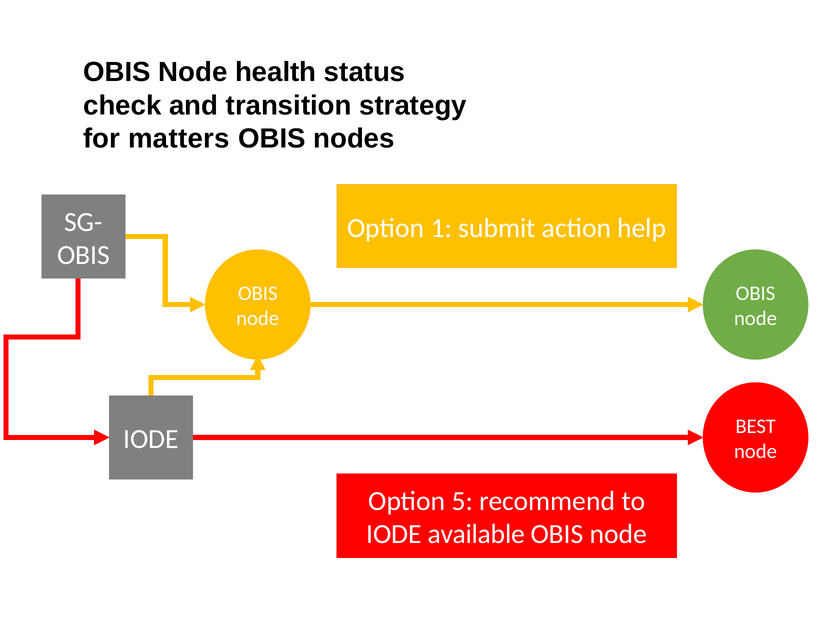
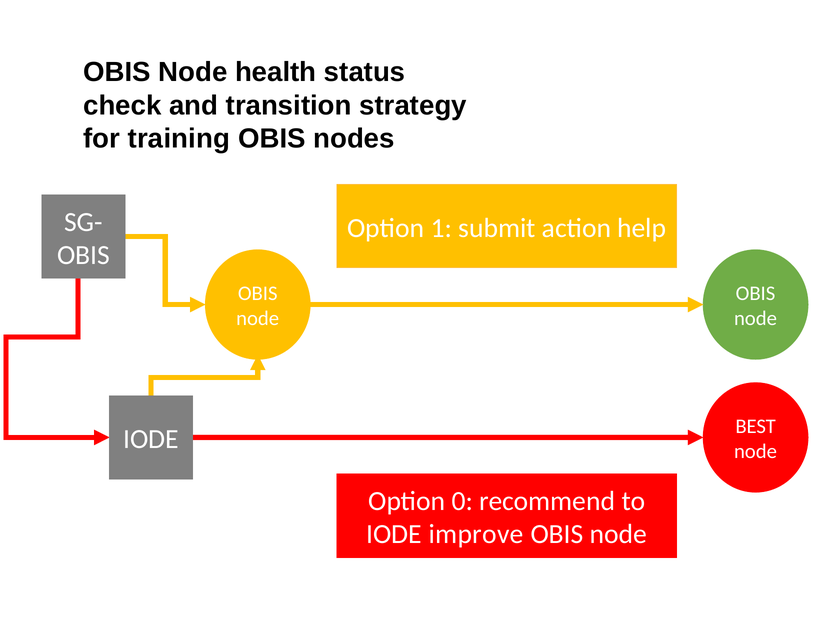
matters: matters -> training (179, 139)
5: 5 -> 0 (462, 501)
available: available -> improve (476, 534)
